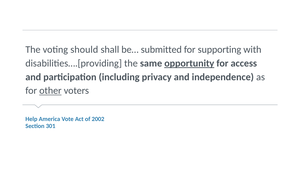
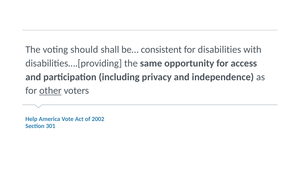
submitted: submitted -> consistent (161, 50)
supporting: supporting -> disabilities (219, 50)
opportunity underline: present -> none (189, 63)
